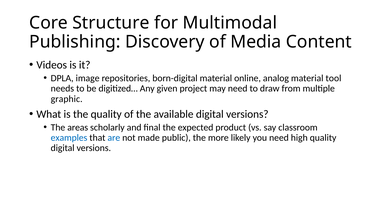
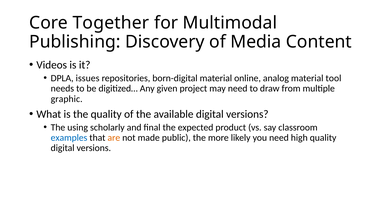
Structure: Structure -> Together (111, 23)
image: image -> issues (88, 78)
areas: areas -> using (78, 127)
are colour: blue -> orange (114, 137)
